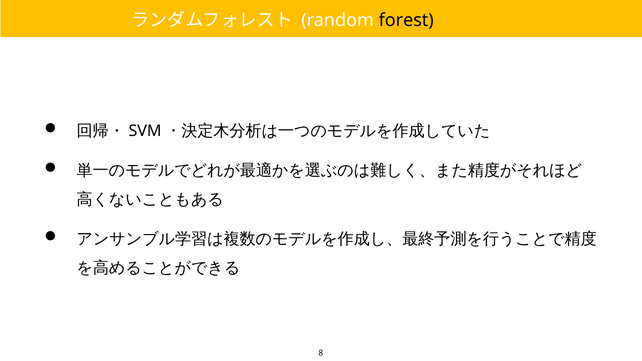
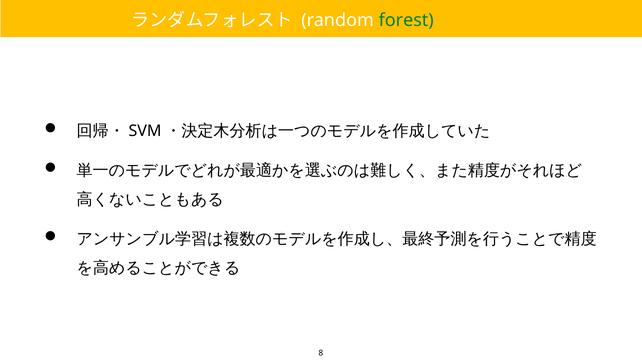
forest colour: black -> green (406, 20)
